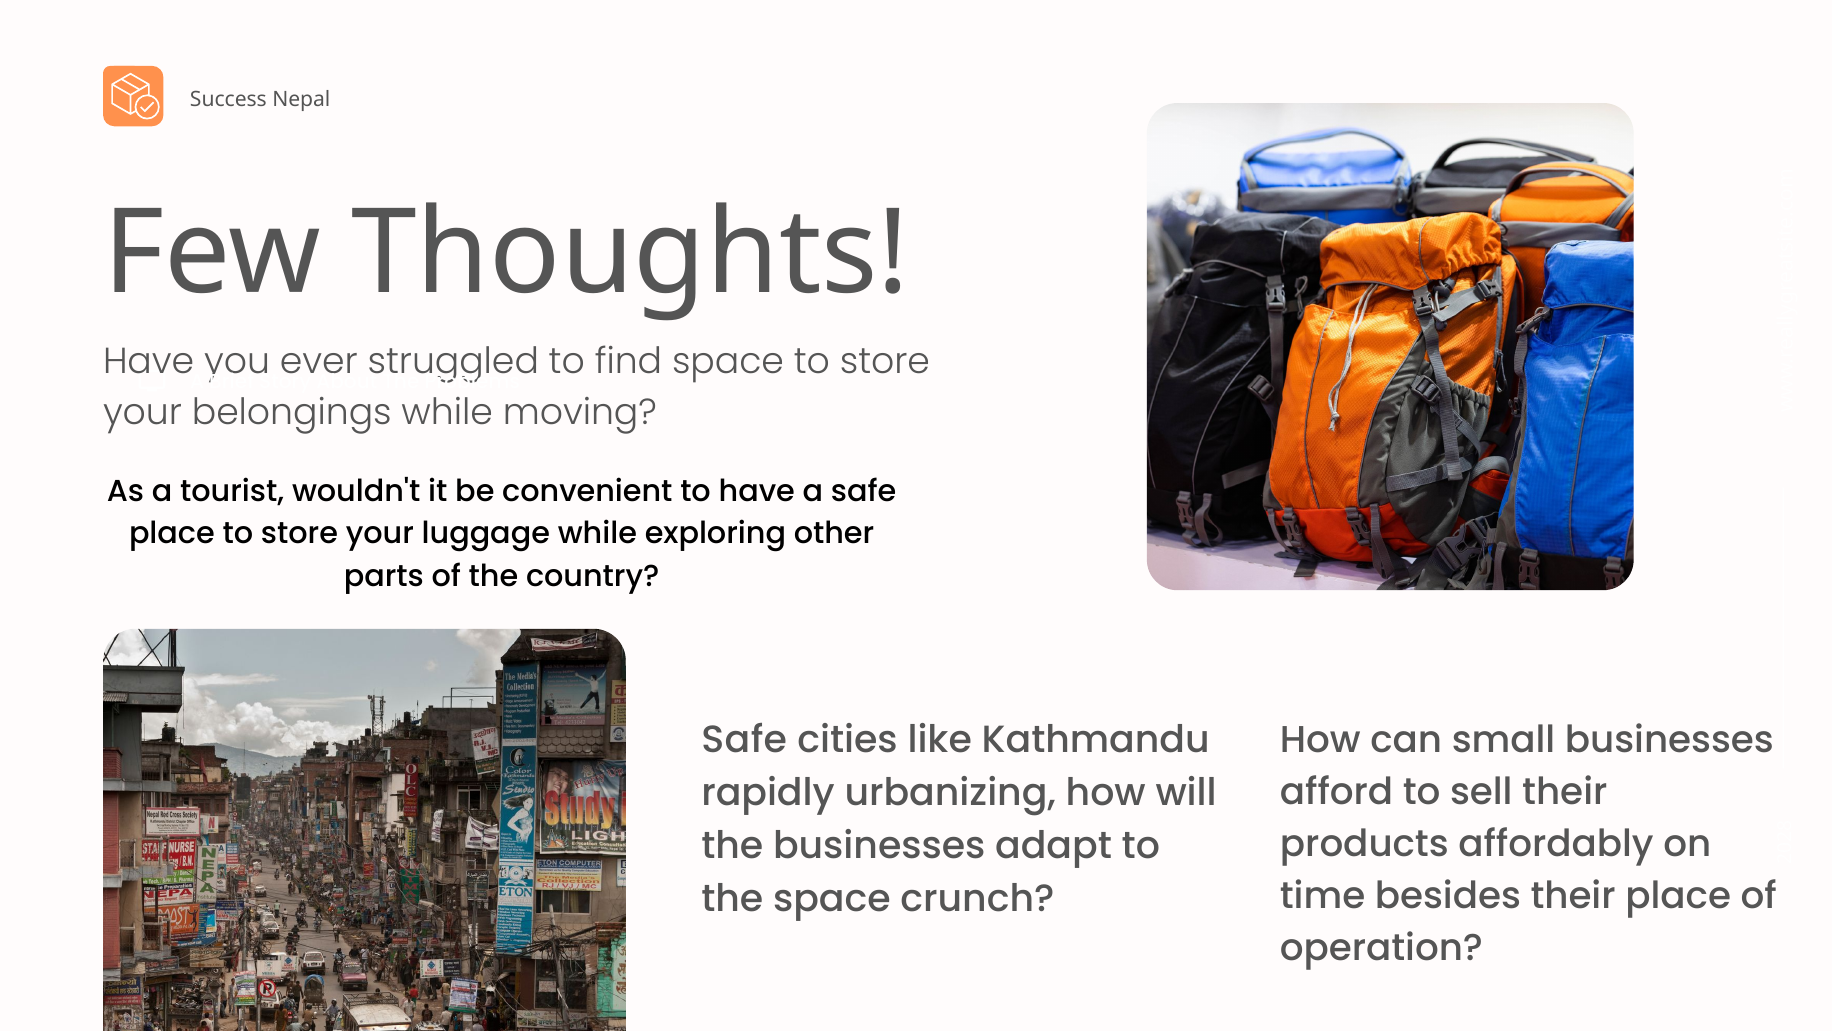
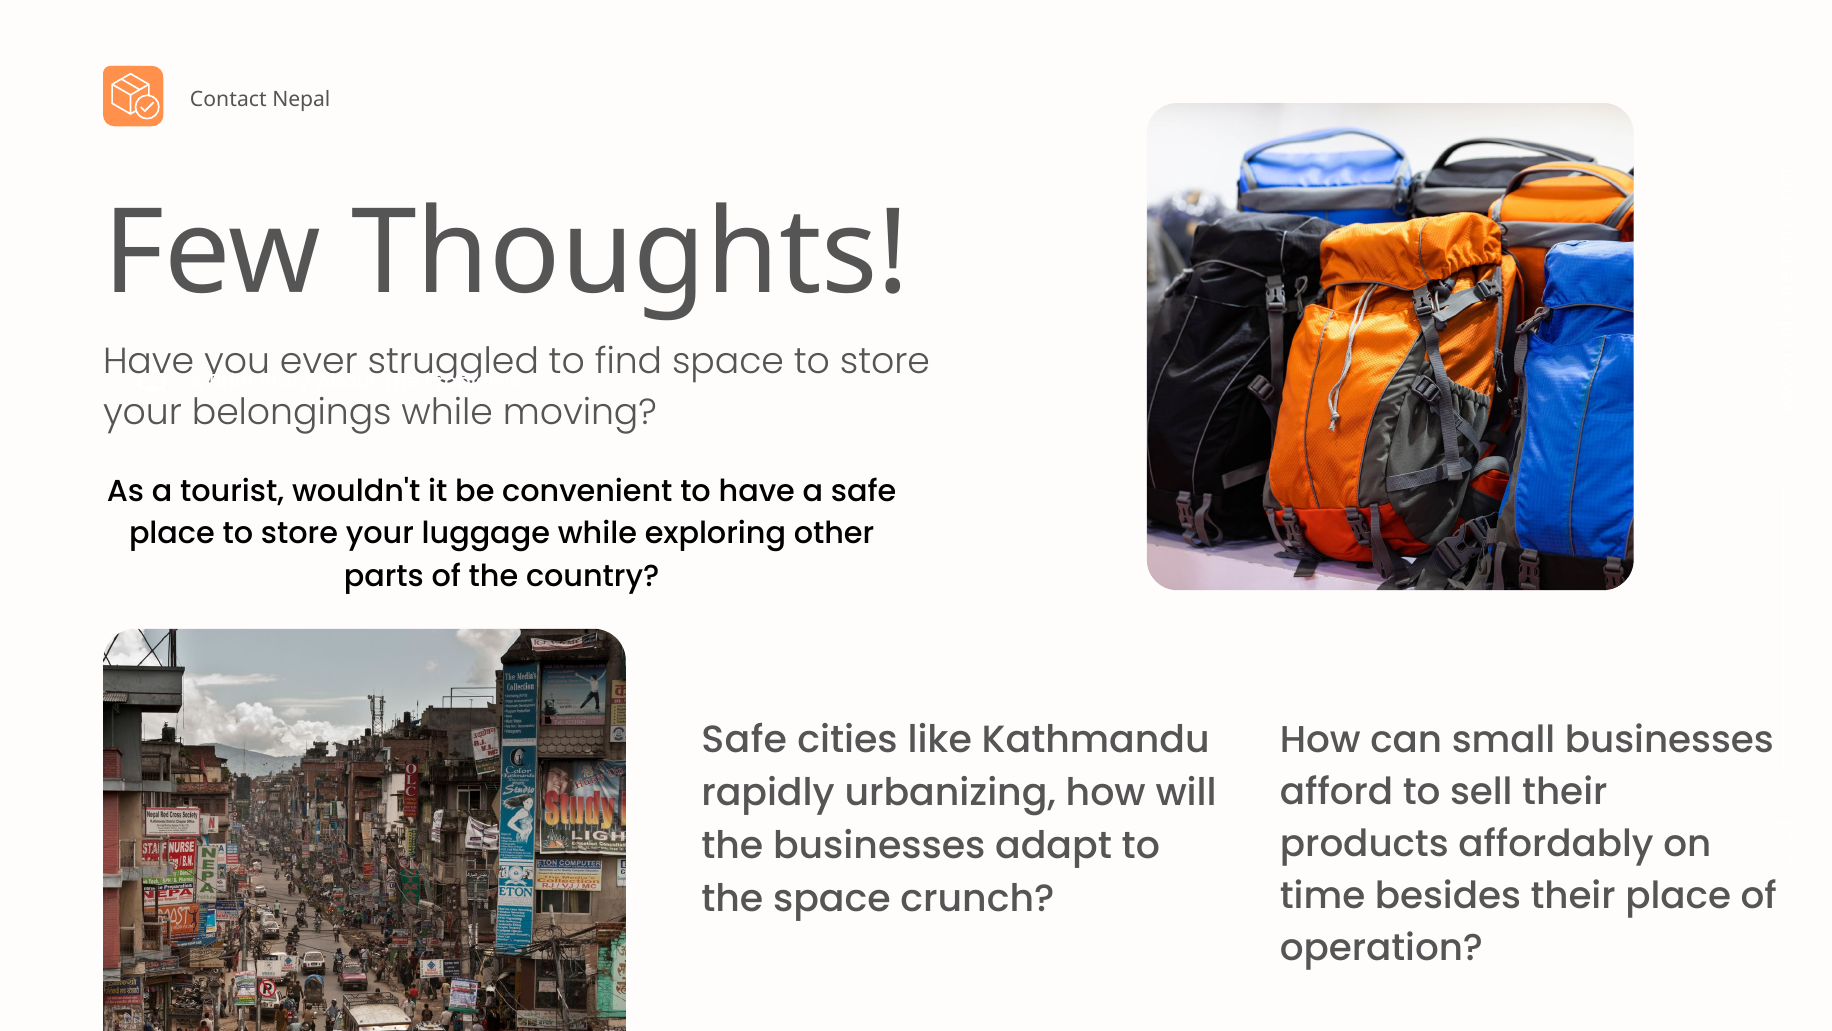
Success: Success -> Contact (228, 99)
